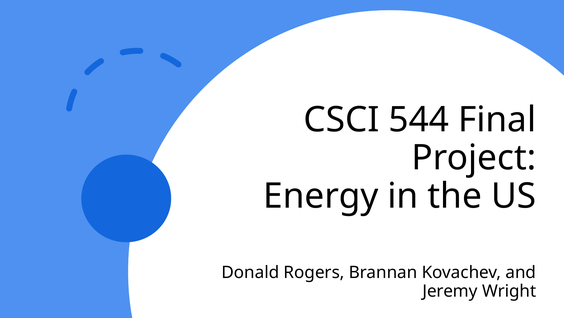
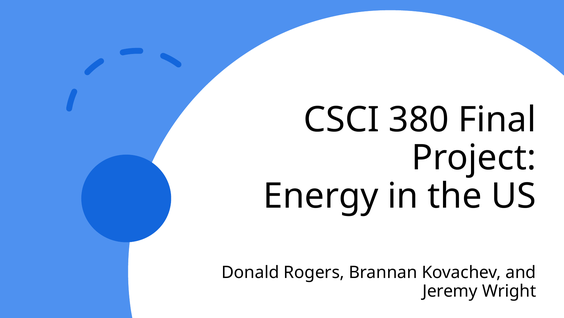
544: 544 -> 380 (419, 119)
